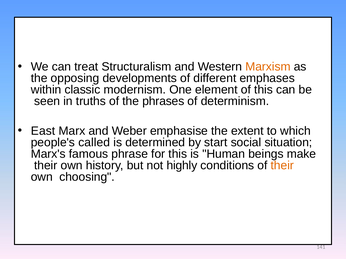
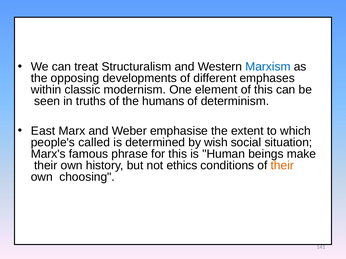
Marxism colour: orange -> blue (268, 67)
phrases: phrases -> humans (163, 101)
start: start -> wish (216, 143)
highly: highly -> ethics (182, 166)
